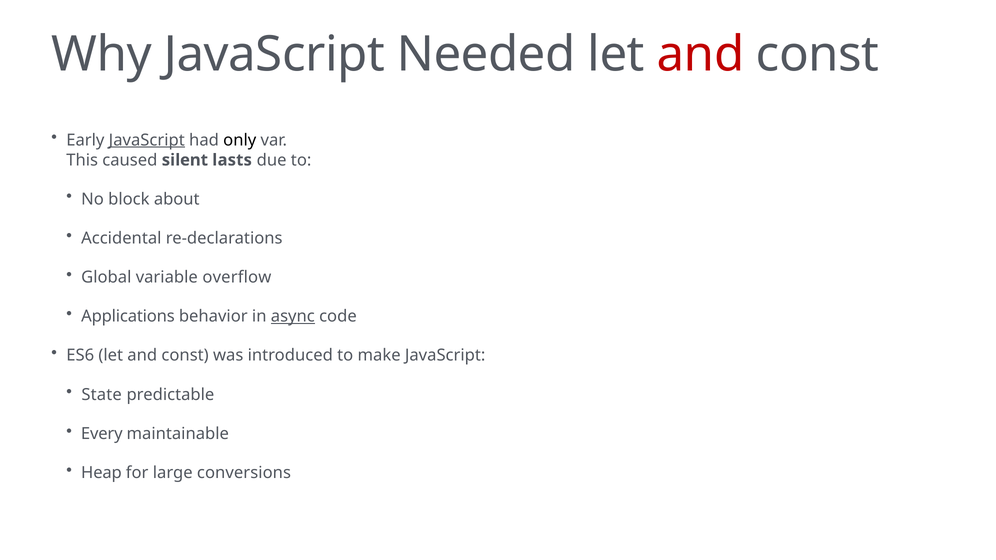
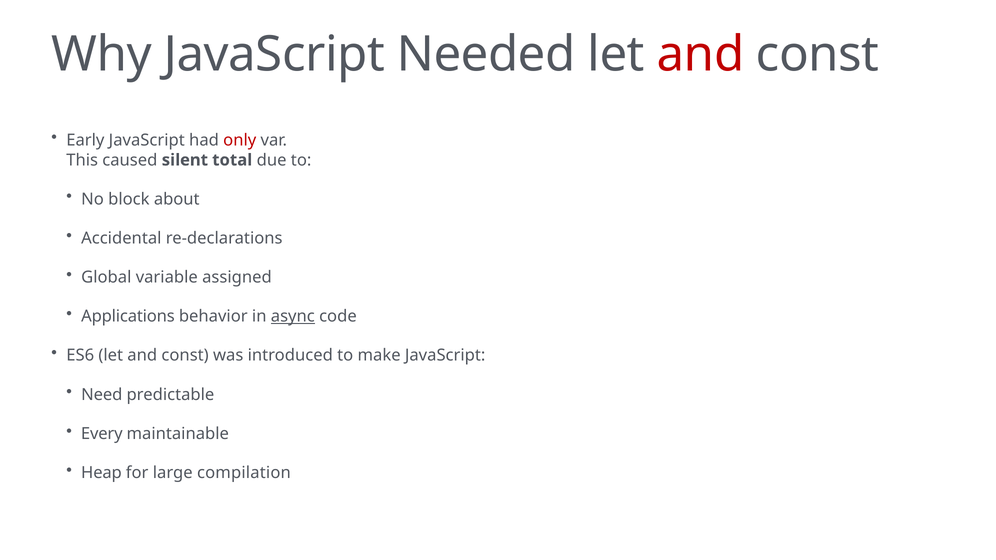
JavaScript underline: present -> none (147, 140)
only colour: black -> red (240, 140)
lasts: lasts -> total (232, 160)
overflow: overflow -> assigned (237, 277)
State: State -> Need (102, 395)
conversions: conversions -> compilation (244, 473)
